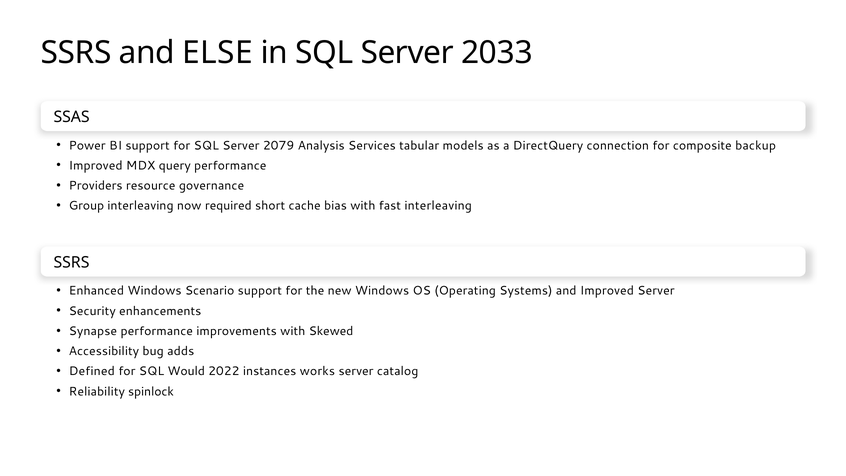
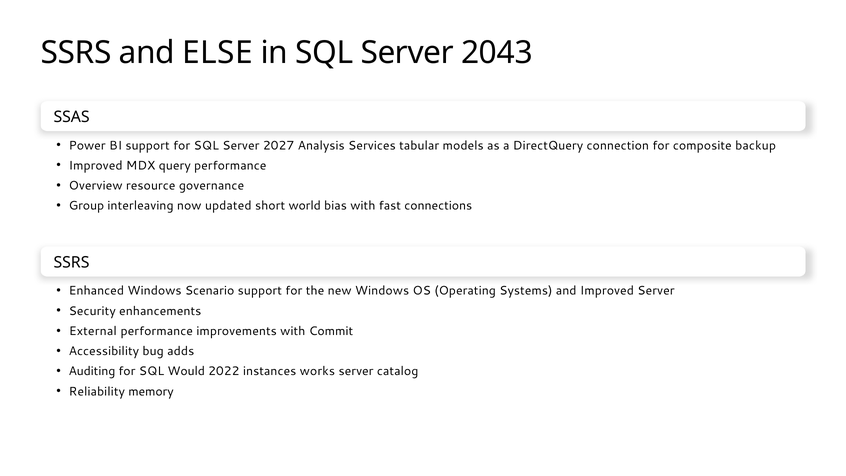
2033: 2033 -> 2043 (497, 53)
2079: 2079 -> 2027 (279, 145)
Providers: Providers -> Overview (96, 186)
required: required -> updated (228, 206)
cache: cache -> world (305, 206)
fast interleaving: interleaving -> connections (438, 206)
Synapse: Synapse -> External (93, 331)
Skewed: Skewed -> Commit (331, 331)
Defined: Defined -> Auditing (92, 371)
spinlock: spinlock -> memory (151, 391)
